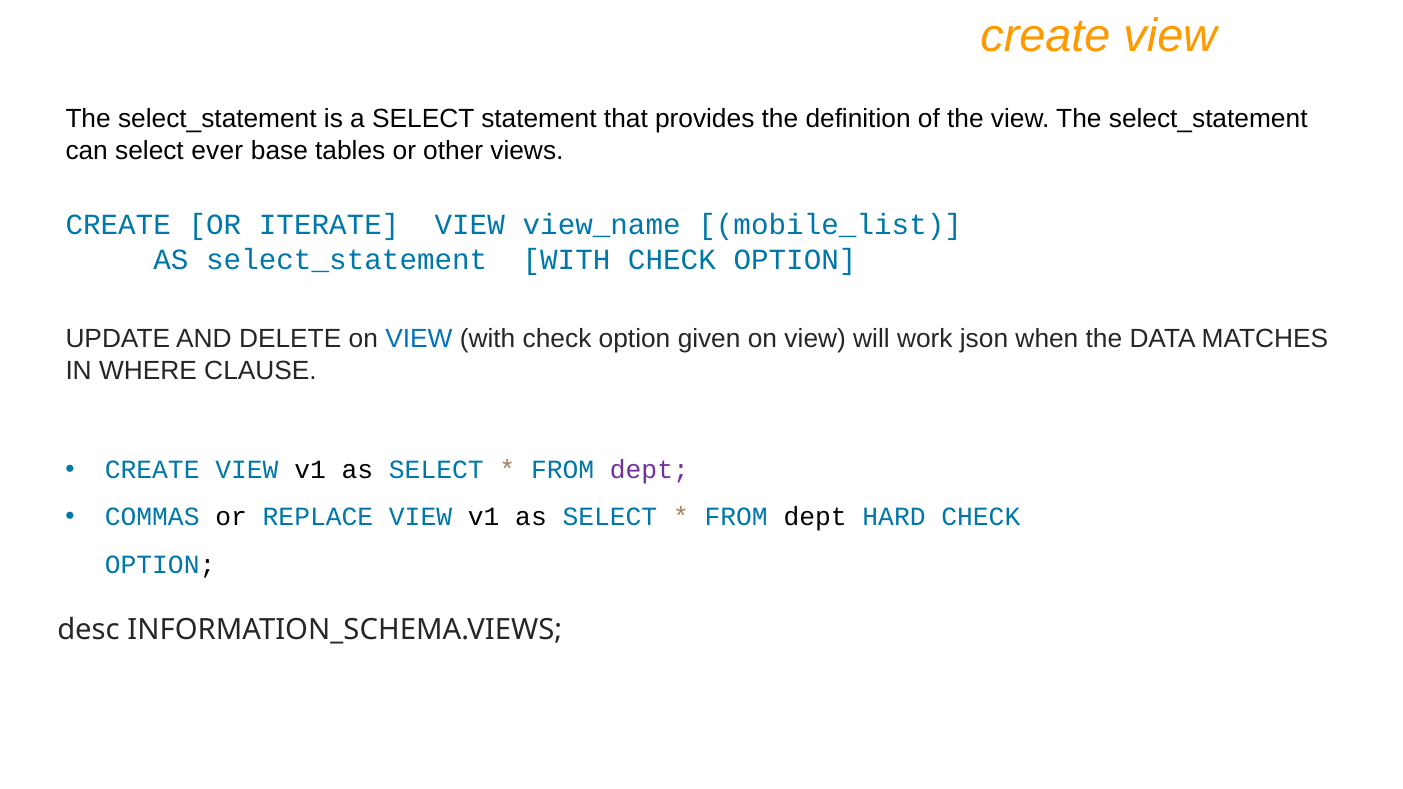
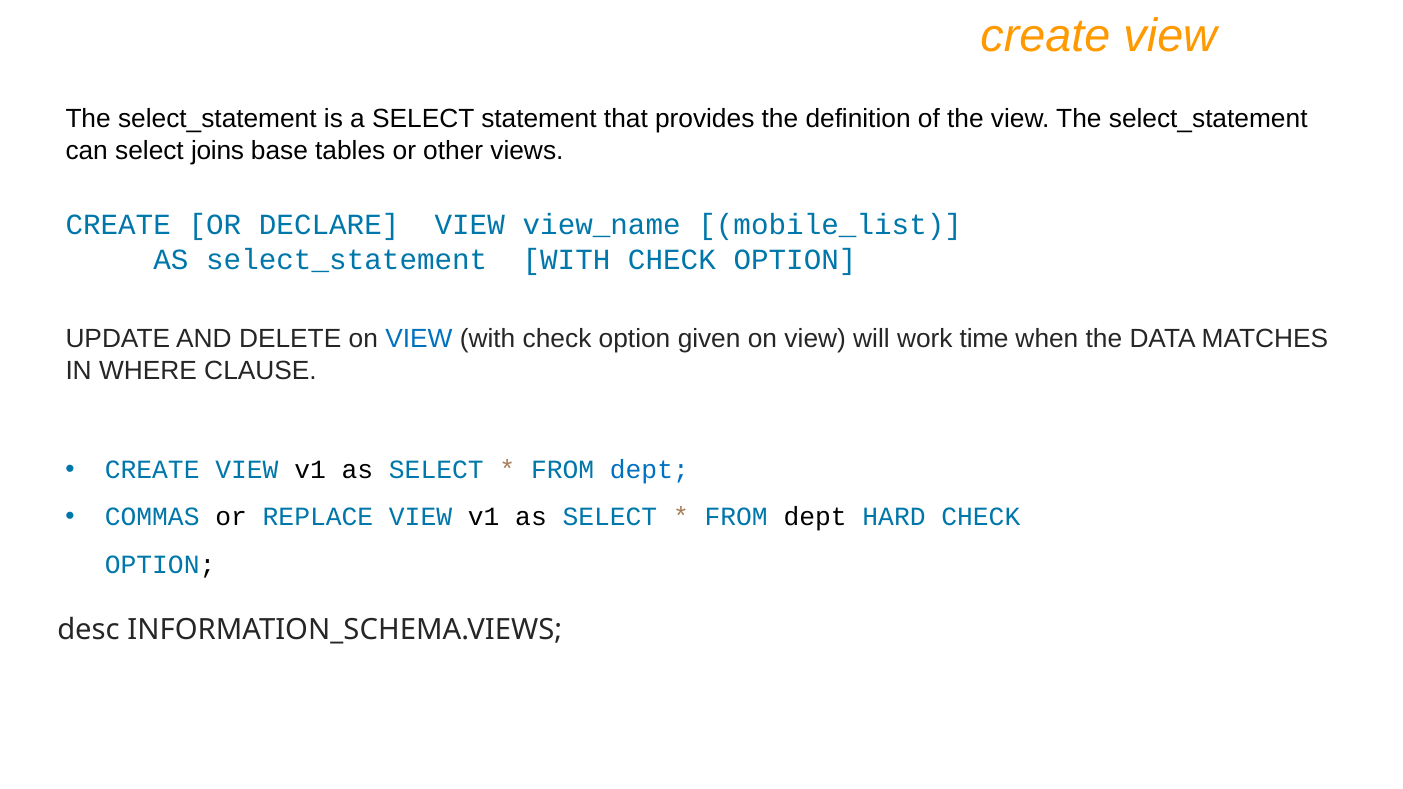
ever: ever -> joins (218, 151)
ITERATE: ITERATE -> DECLARE (329, 225)
json: json -> time (984, 339)
dept colour: purple -> blue (649, 470)
